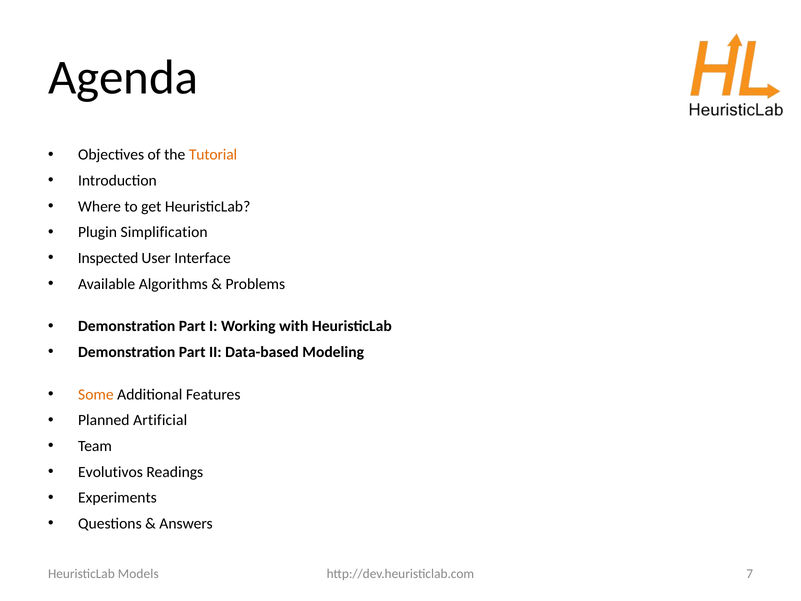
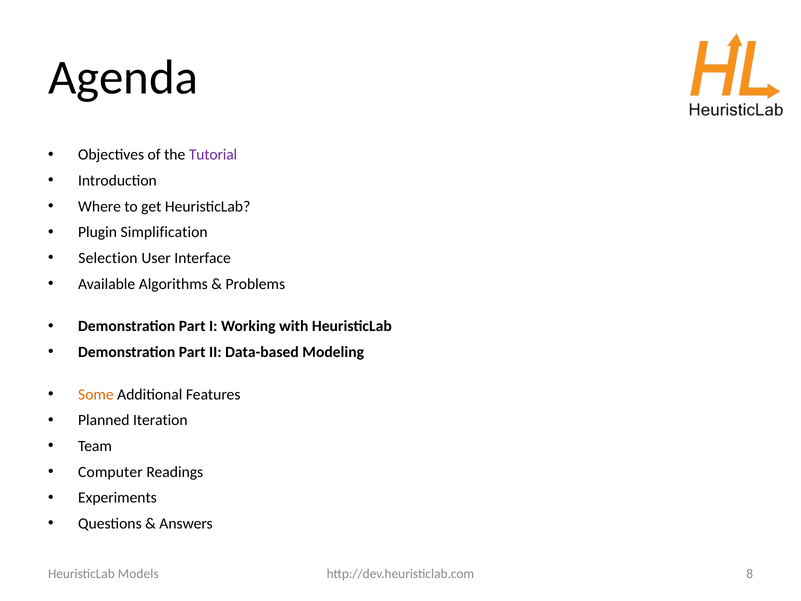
Tutorial colour: orange -> purple (213, 155)
Inspected: Inspected -> Selection (108, 258)
Artificial: Artificial -> Iteration (160, 420)
Evolutivos: Evolutivos -> Computer (110, 472)
7: 7 -> 8 (750, 574)
